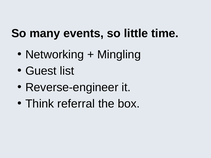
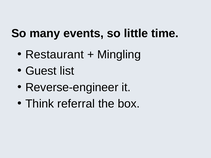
Networking: Networking -> Restaurant (55, 55)
